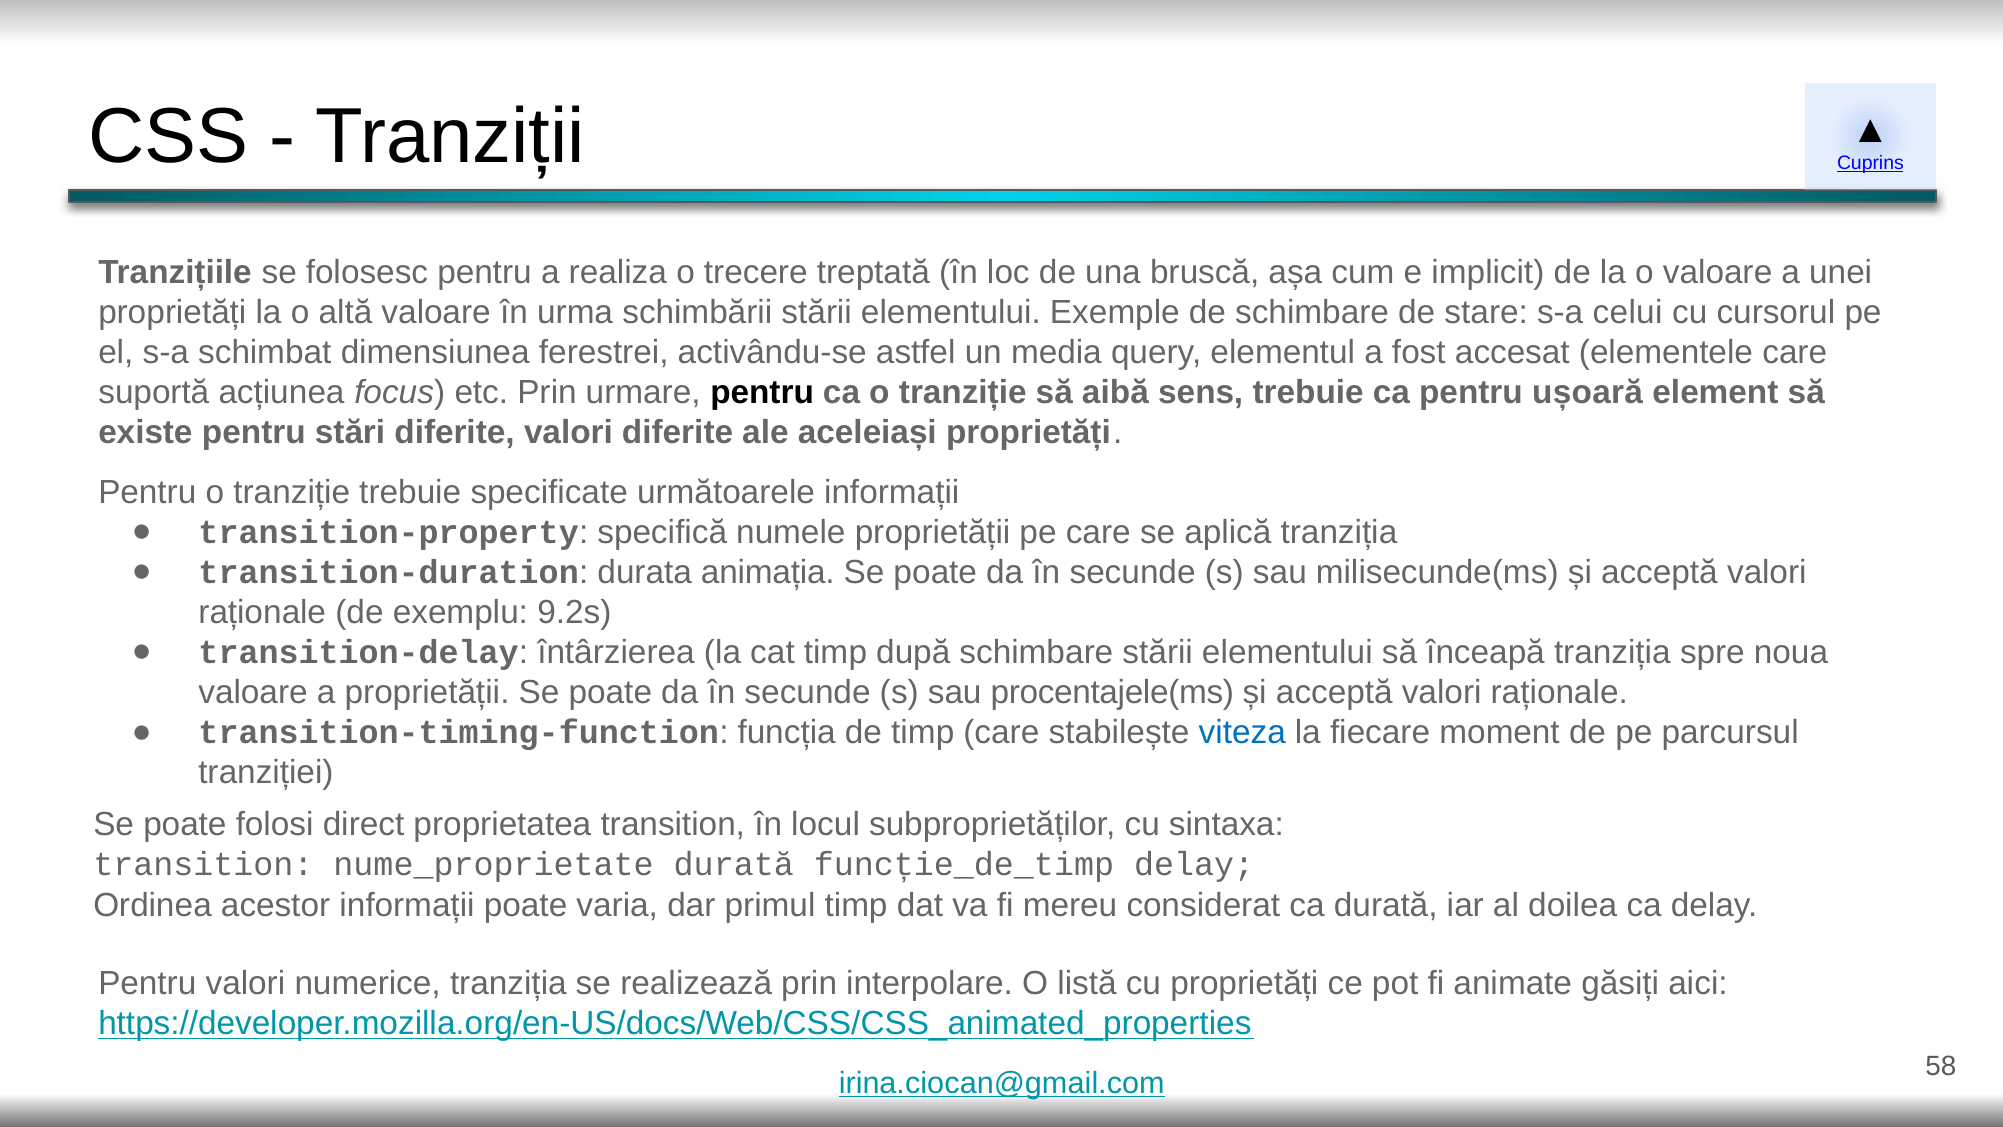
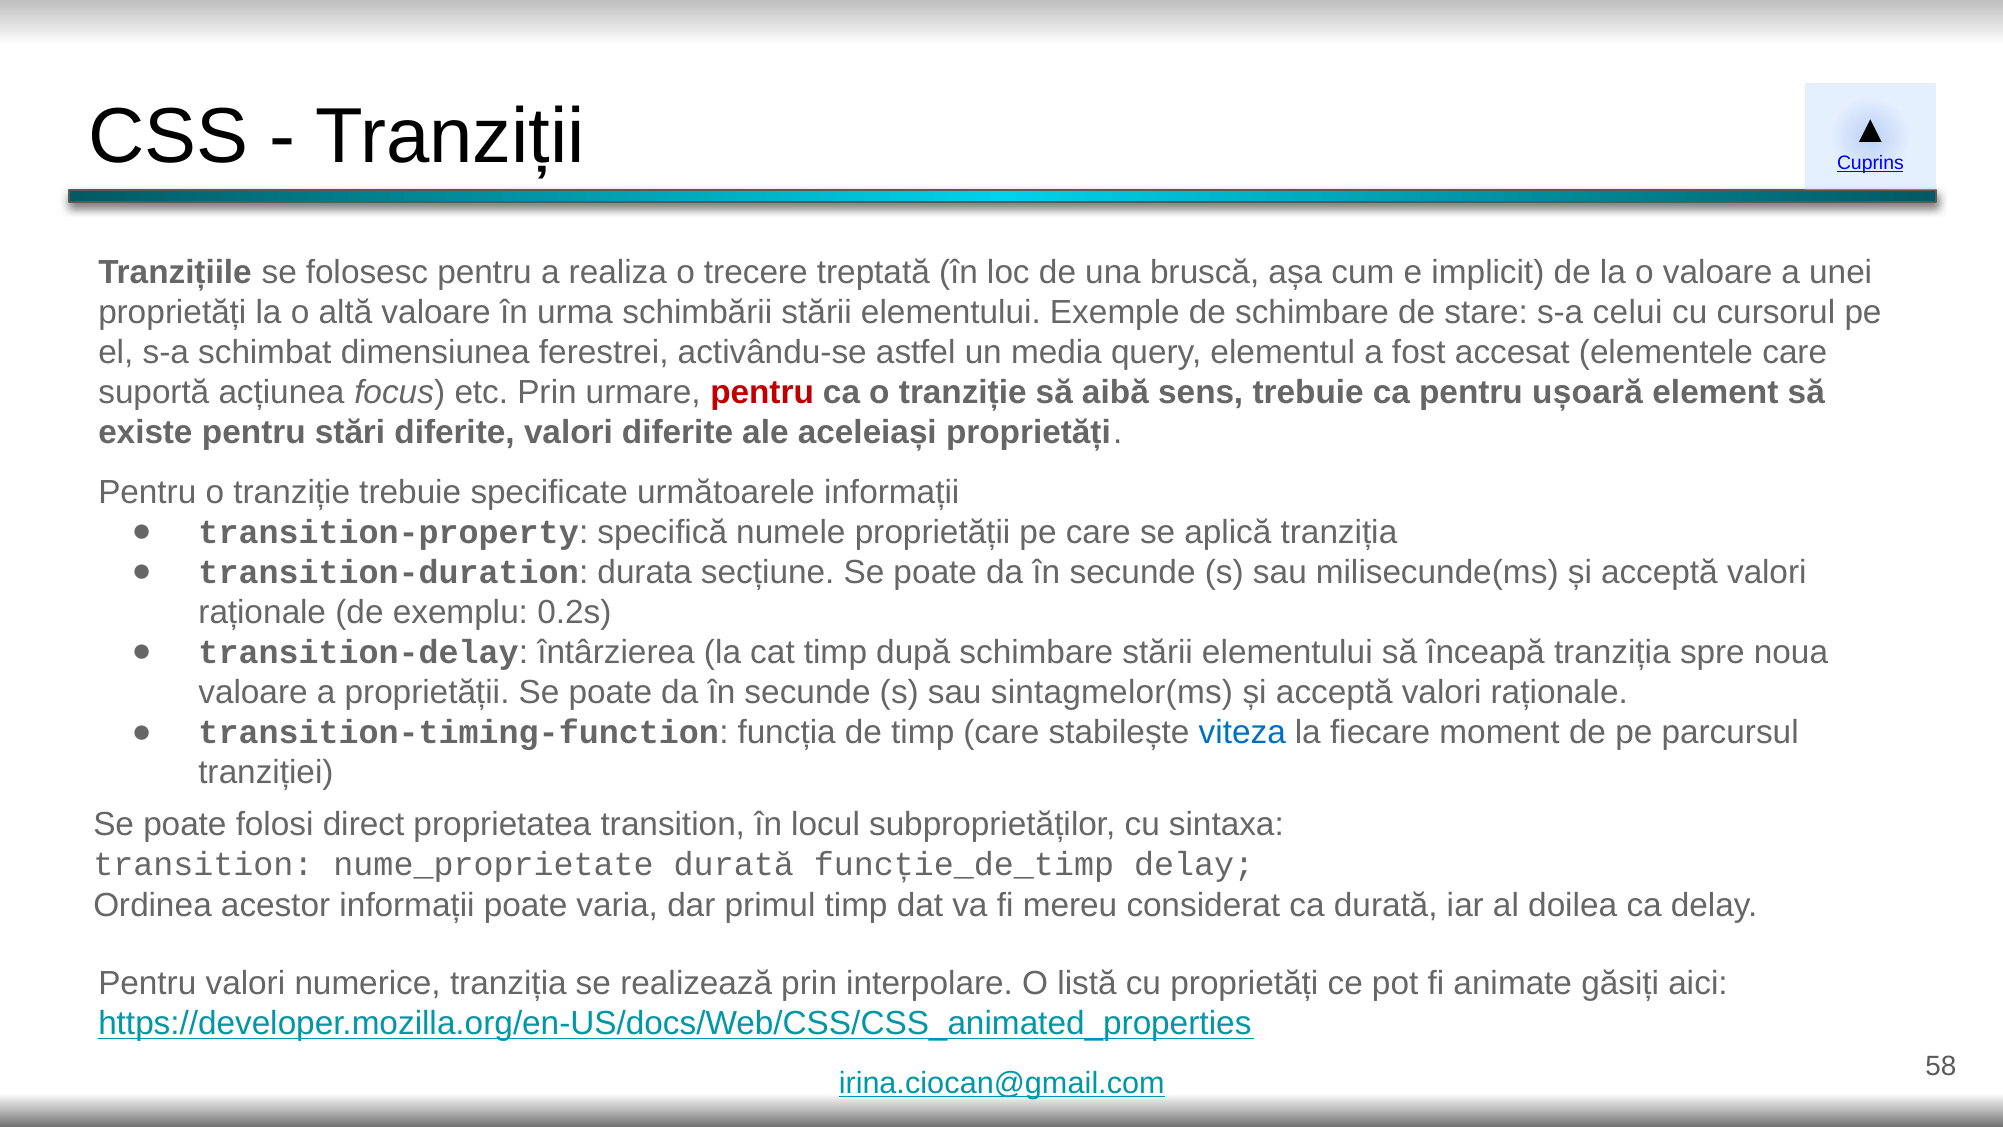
pentru colour: black -> red (762, 392)
animația: animația -> secțiune (768, 572)
9.2s: 9.2s -> 0.2s (574, 613)
procentajele(ms: procentajele(ms -> sintagmelor(ms (1112, 693)
